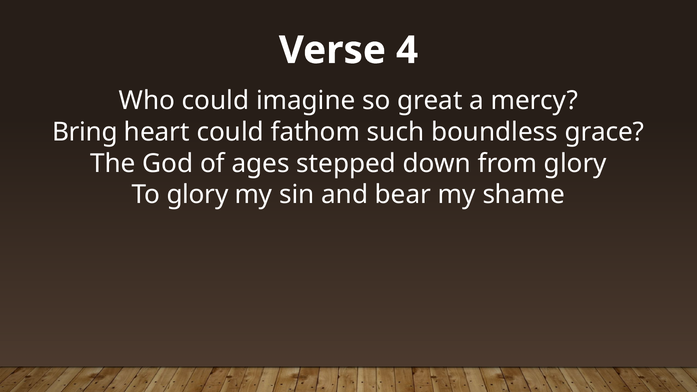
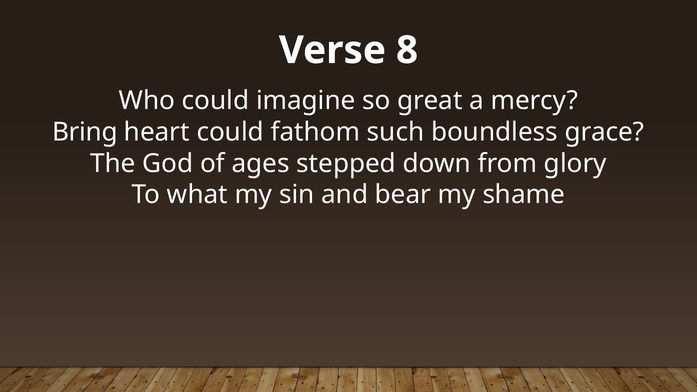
4: 4 -> 8 (407, 50)
To glory: glory -> what (197, 195)
